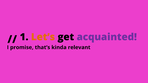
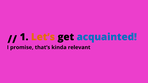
acquainted colour: purple -> blue (107, 37)
